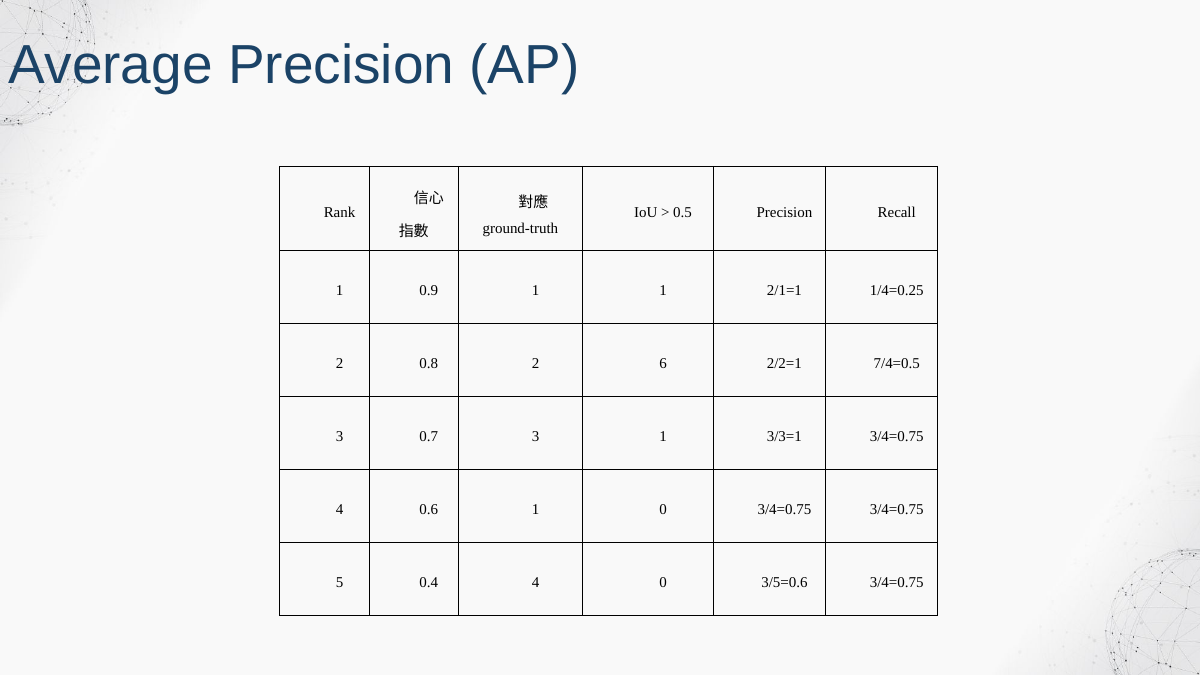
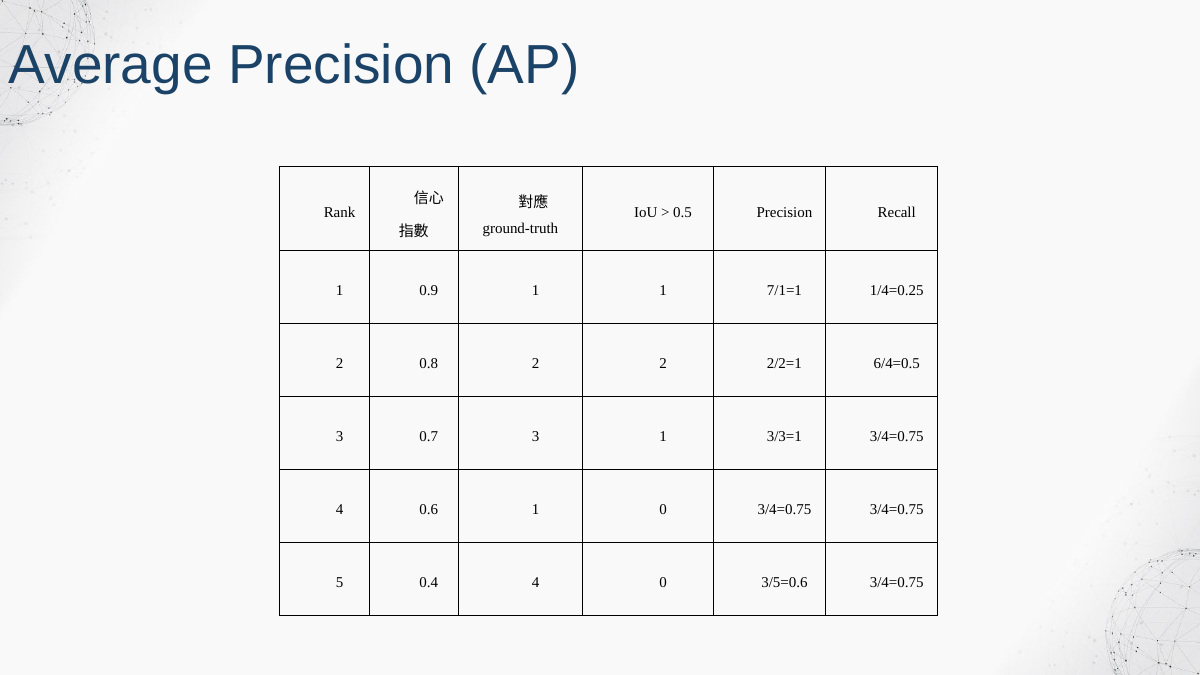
2/1=1: 2/1=1 -> 7/1=1 (784, 291)
2 6: 6 -> 2 (663, 364)
7/4=0.5: 7/4=0.5 -> 6/4=0.5 (897, 364)
